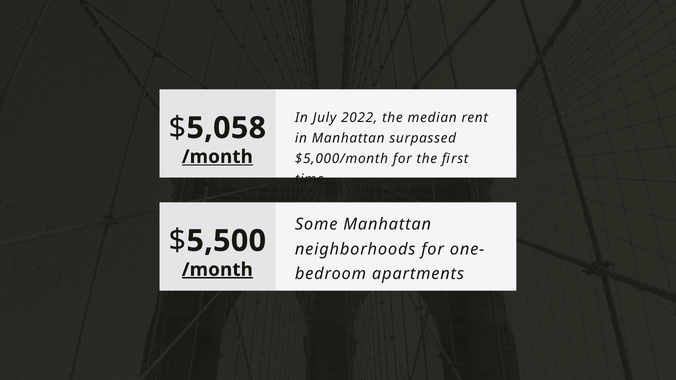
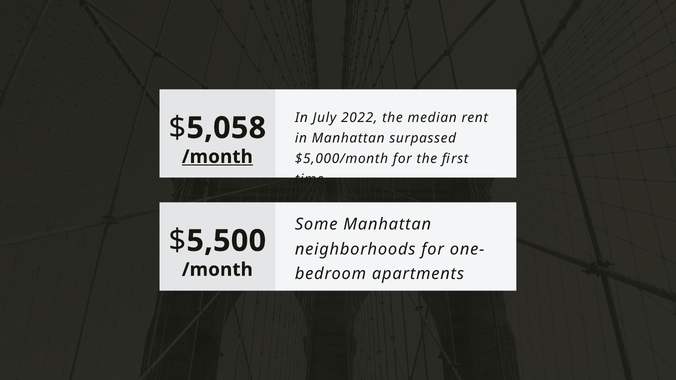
/month underline: present -> none (217, 270)
